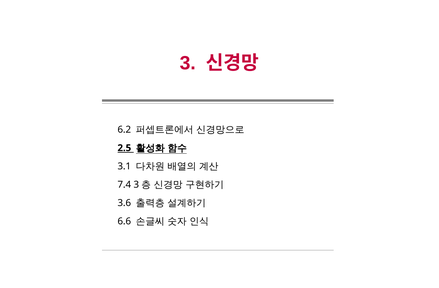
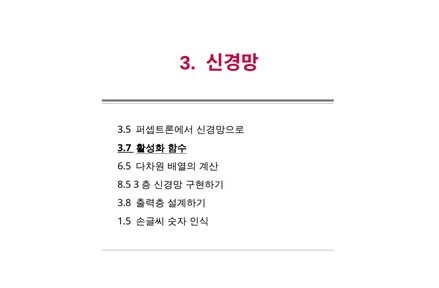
6.2: 6.2 -> 3.5 (124, 130)
2.5: 2.5 -> 3.7 (124, 148)
3.1: 3.1 -> 6.5 (124, 167)
7.4: 7.4 -> 8.5 (124, 185)
3.6: 3.6 -> 3.8 (124, 203)
6.6: 6.6 -> 1.5 (124, 222)
